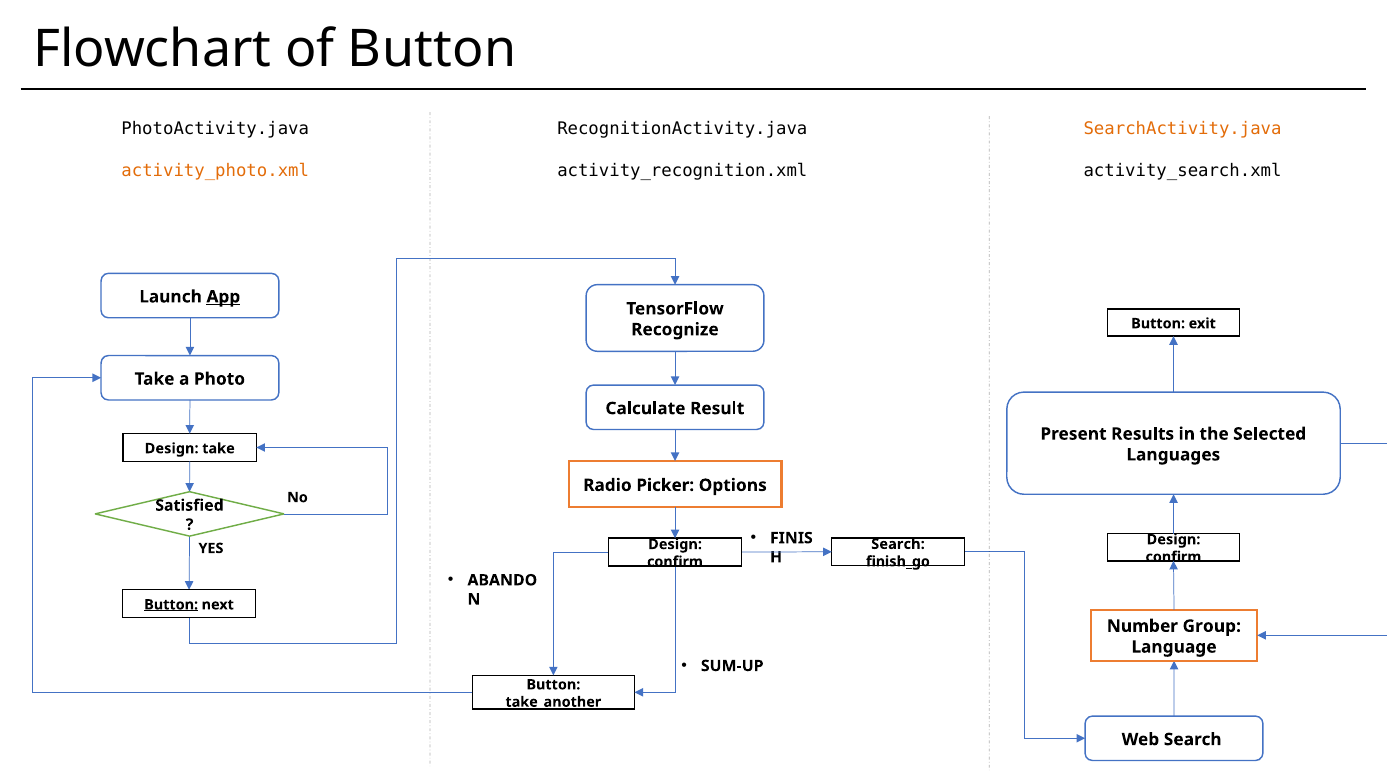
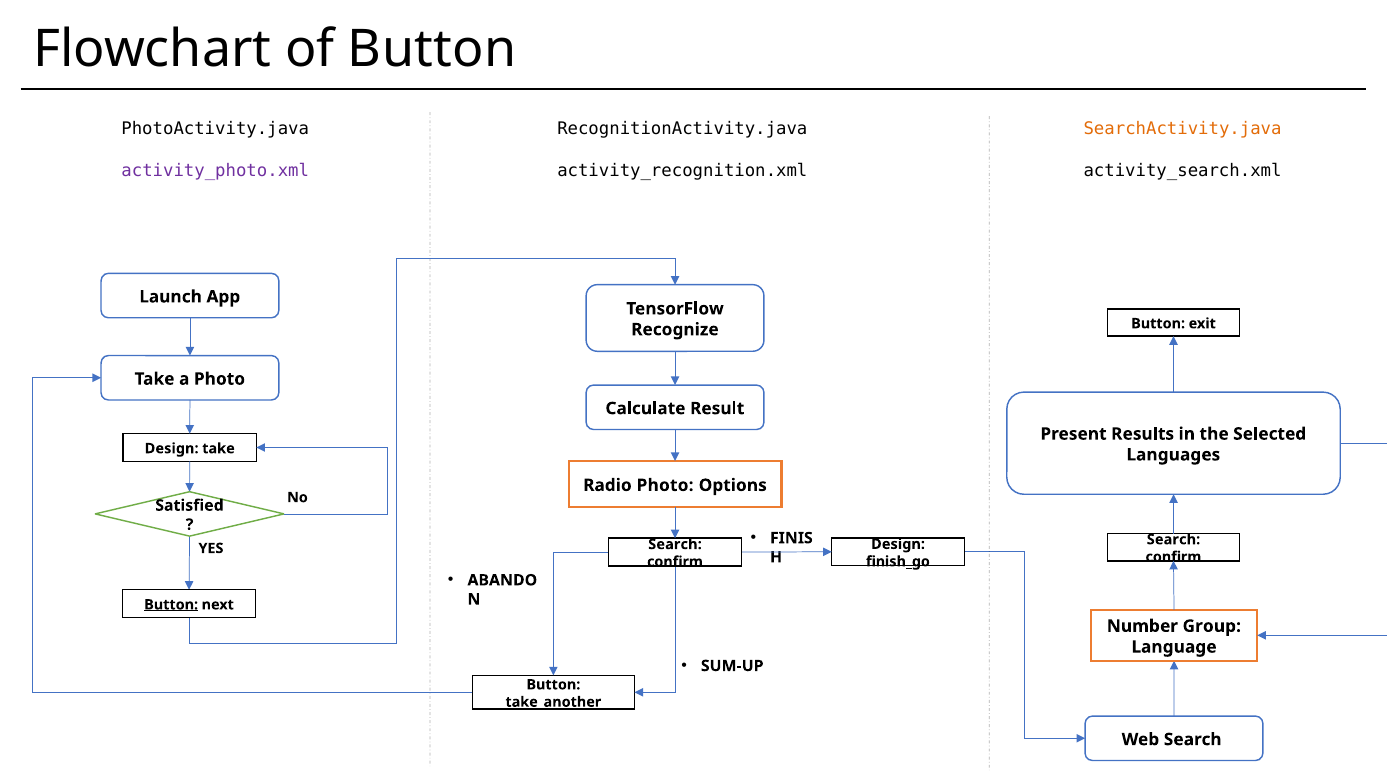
activity_photo.xml colour: orange -> purple (215, 170)
App underline: present -> none (223, 297)
Radio Picker: Picker -> Photo (665, 485)
Design: Design -> Search (1173, 540)
Search: Search -> Design (898, 544)
Design: Design -> Search (675, 544)
